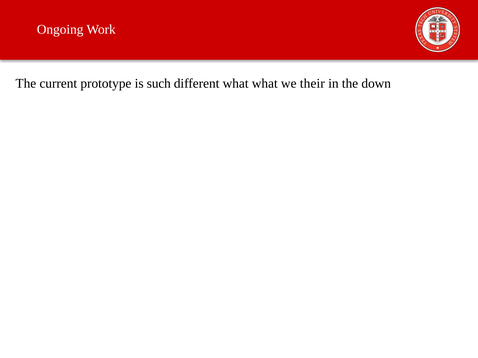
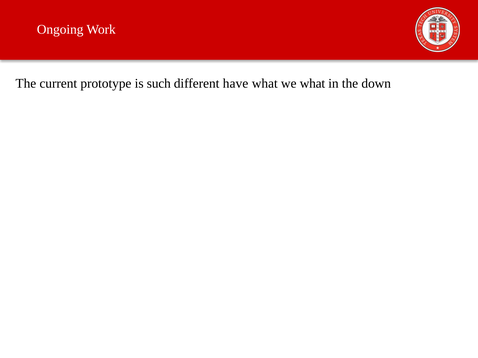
different what: what -> have (236, 84)
we their: their -> what (312, 84)
